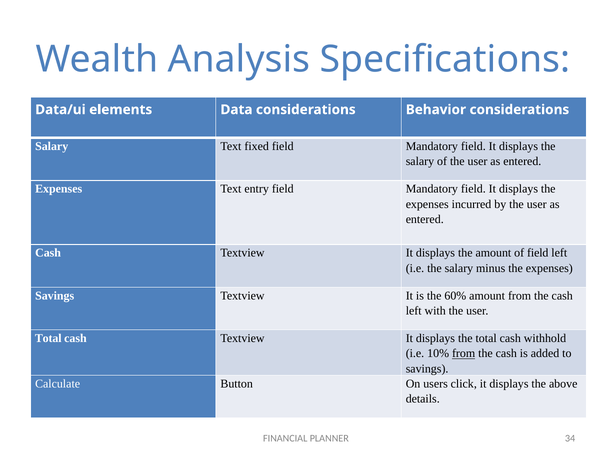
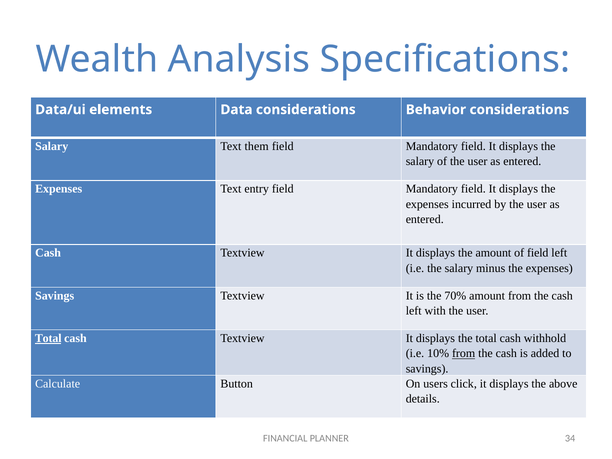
fixed: fixed -> them (257, 146)
60%: 60% -> 70% (455, 296)
Total underline: none -> present (48, 338)
